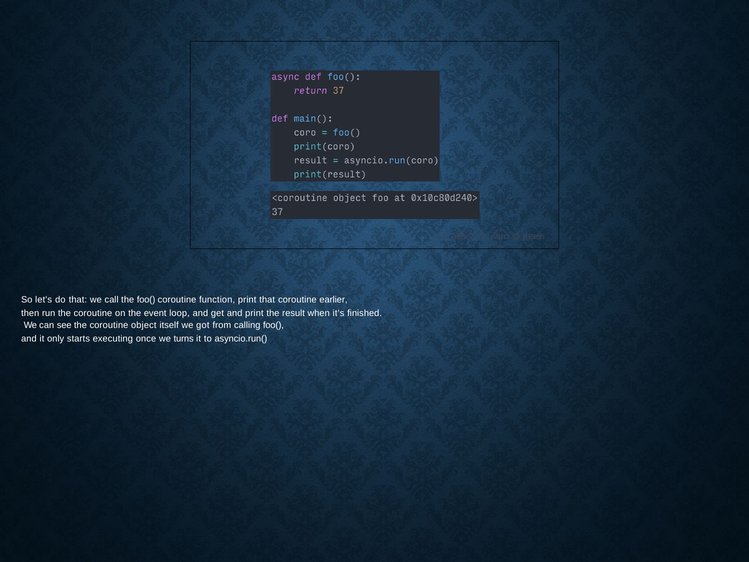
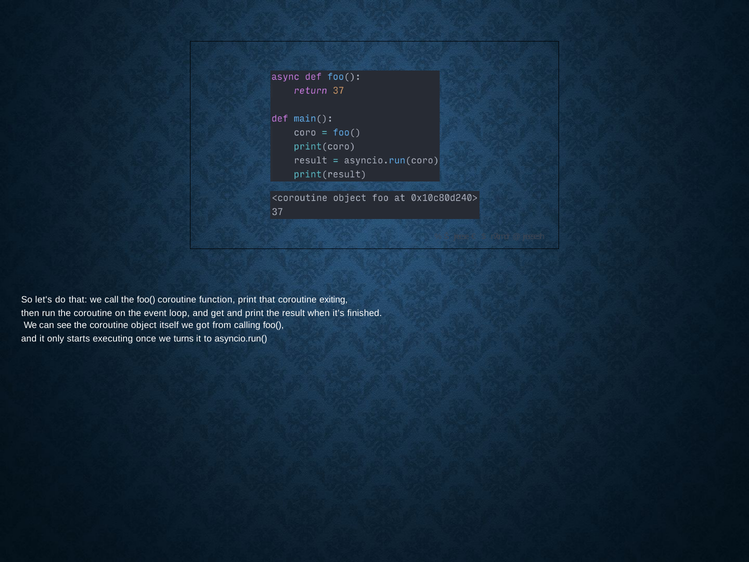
earlier: earlier -> exiting (334, 300)
